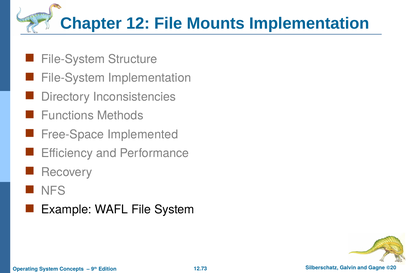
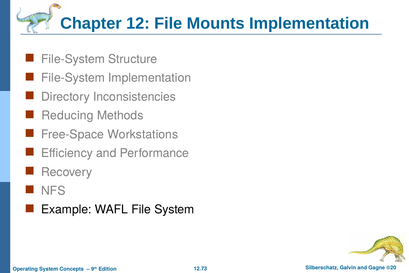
Functions: Functions -> Reducing (67, 115)
Implemented: Implemented -> Workstations (143, 134)
